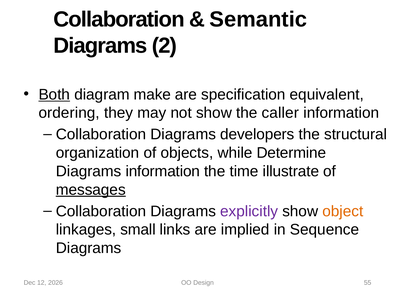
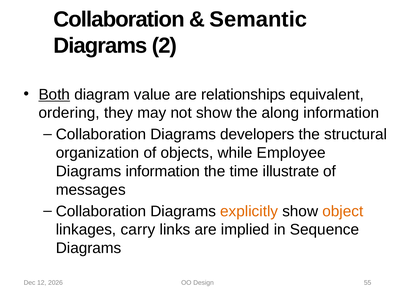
make: make -> value (152, 95)
specification: specification -> relationships (243, 95)
caller: caller -> along (280, 113)
Determine: Determine -> Employee (291, 153)
messages underline: present -> none (91, 190)
explicitly colour: purple -> orange (249, 211)
small: small -> carry (138, 230)
